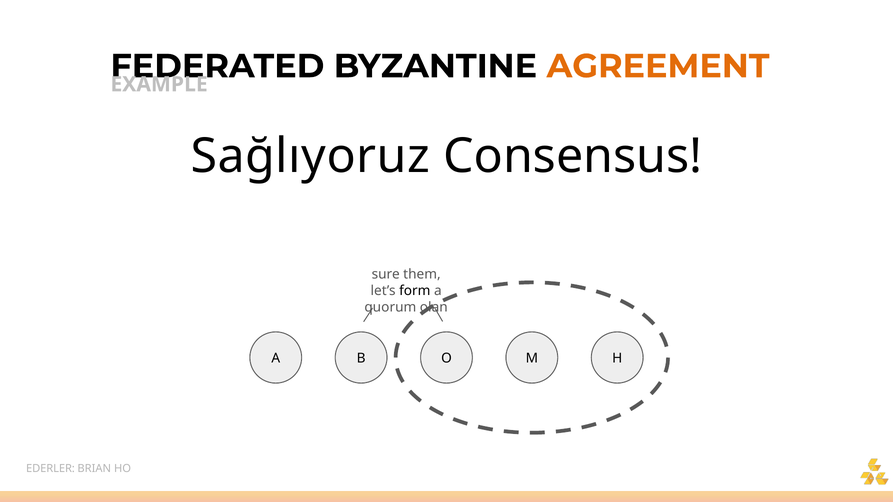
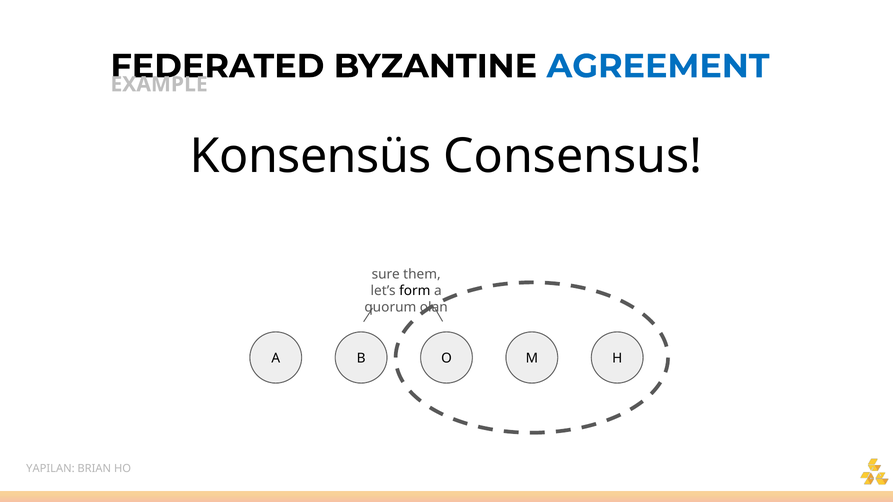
AGREEMENT colour: orange -> blue (658, 66)
Sağlıyoruz: Sağlıyoruz -> Konsensüs (311, 157)
EDERLER: EDERLER -> YAPILAN (50, 469)
